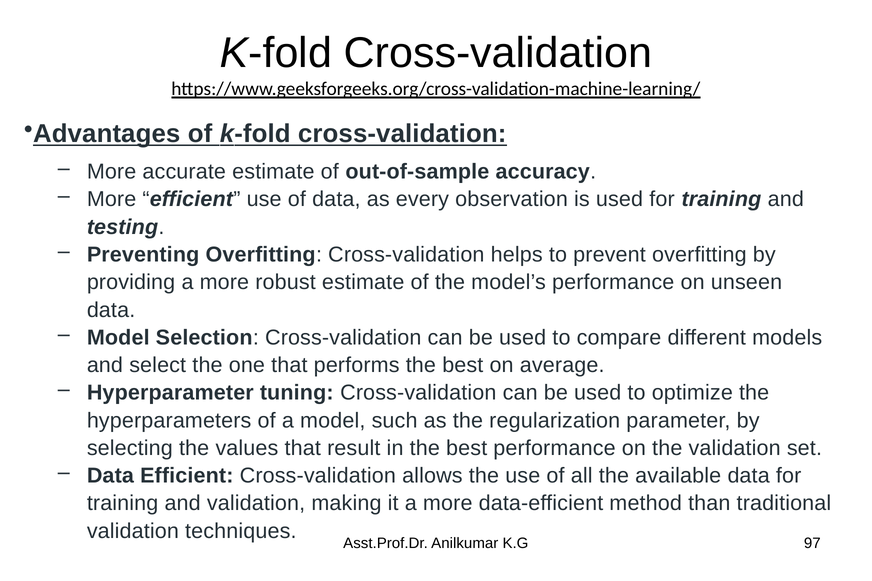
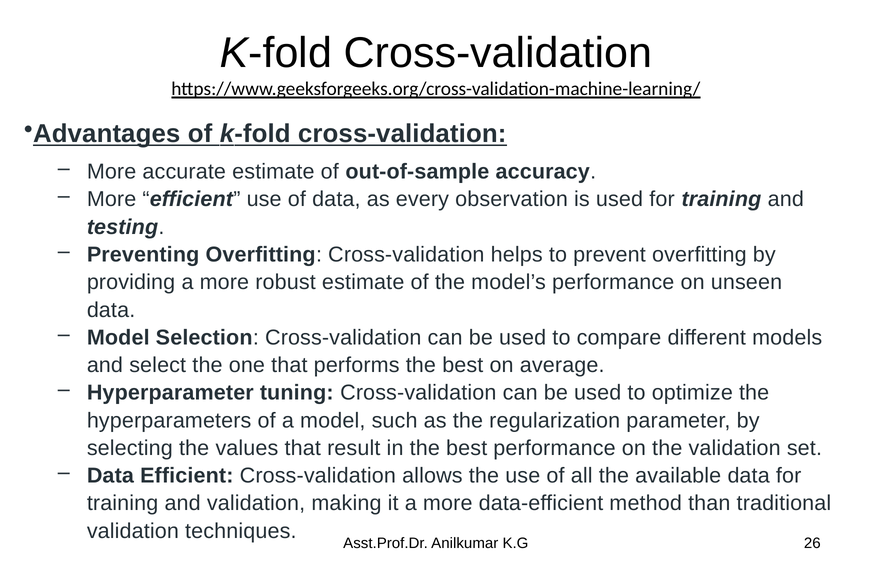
97: 97 -> 26 (812, 543)
